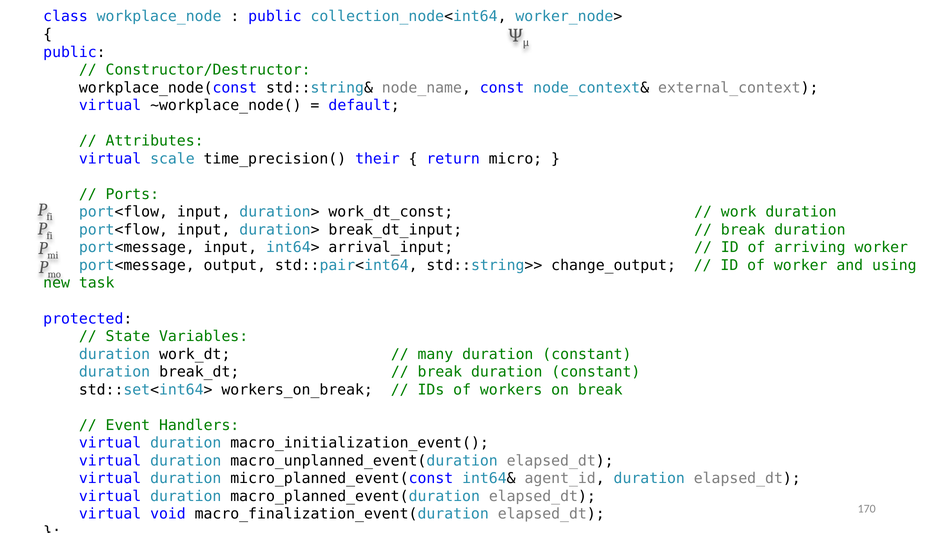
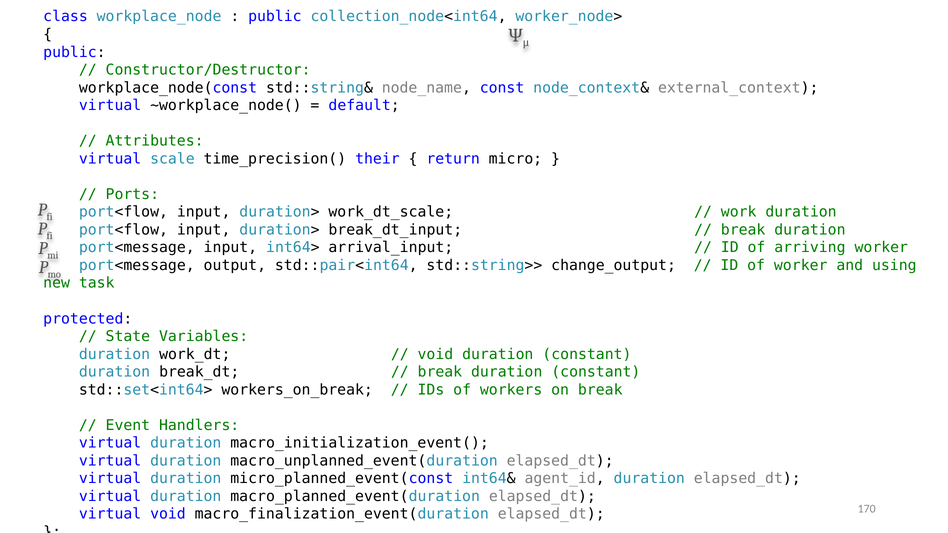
work_dt_const: work_dt_const -> work_dt_scale (391, 212)
many: many -> void (435, 354)
